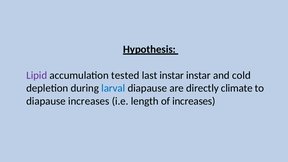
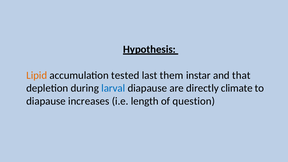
Lipid colour: purple -> orange (37, 75)
last instar: instar -> them (172, 75)
cold: cold -> that (241, 75)
of increases: increases -> question (194, 101)
